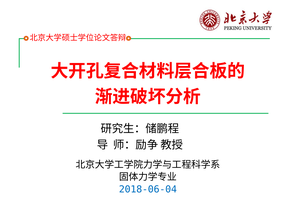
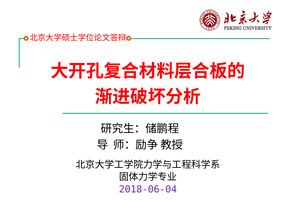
2018-06-04 colour: blue -> purple (148, 189)
